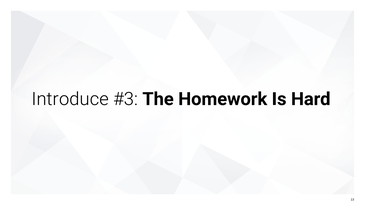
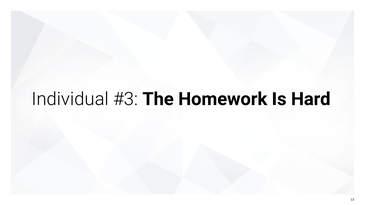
Introduce: Introduce -> Individual (70, 99)
